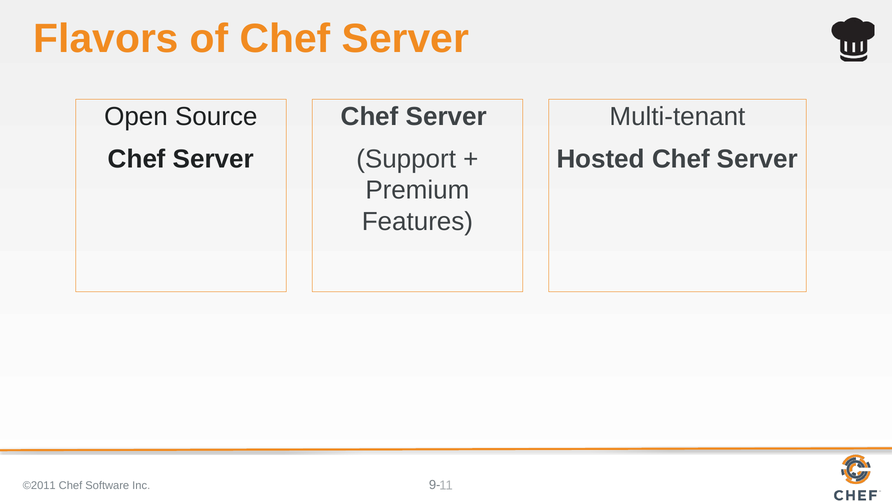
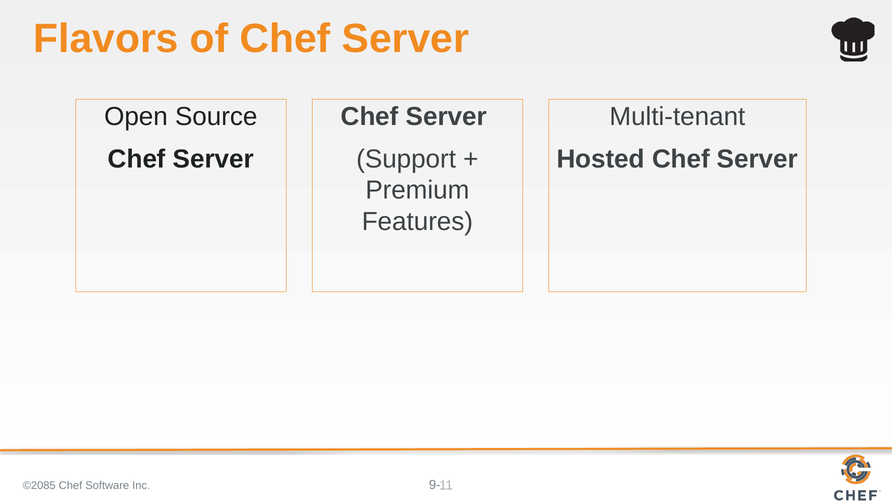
©2011: ©2011 -> ©2085 (39, 485)
